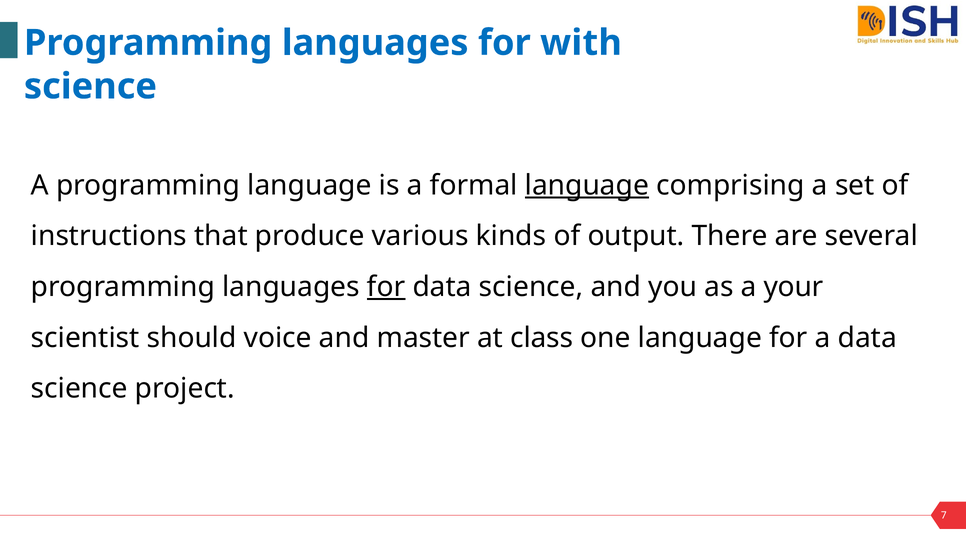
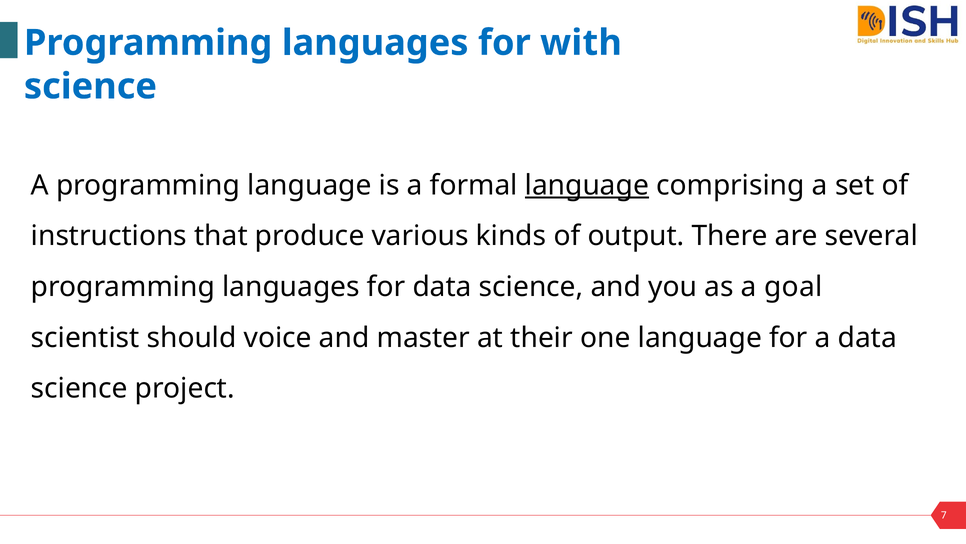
for underline: present -> none (386, 287)
your: your -> goal (793, 287)
class: class -> their (542, 337)
